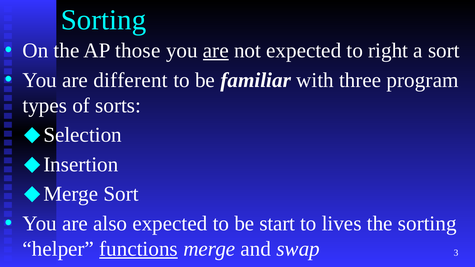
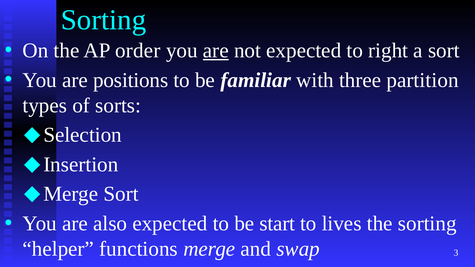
those: those -> order (138, 51)
different: different -> positions (131, 80)
program: program -> partition (423, 80)
functions underline: present -> none (139, 249)
